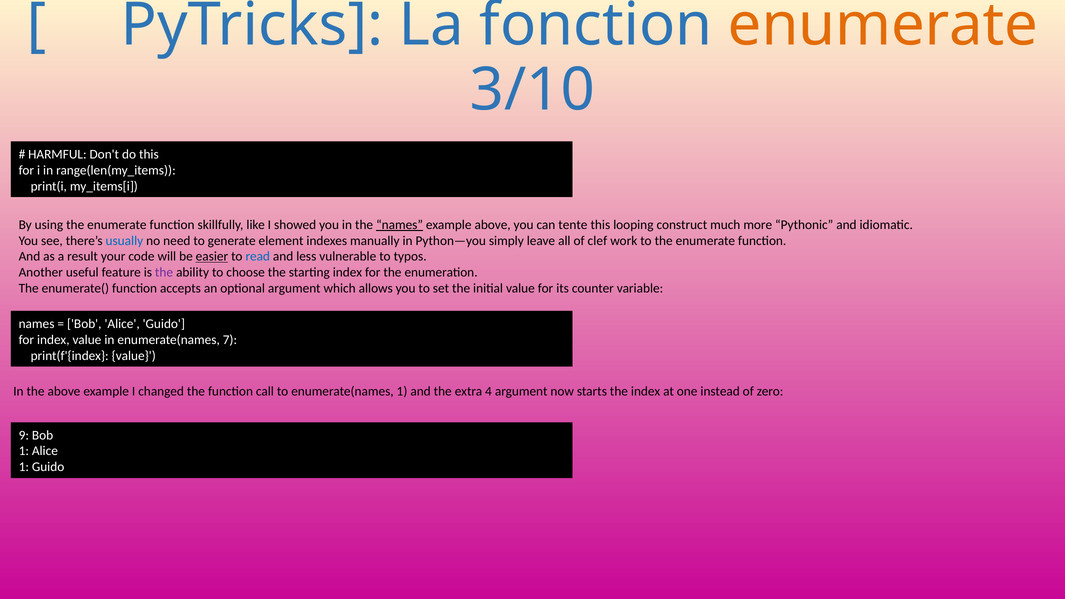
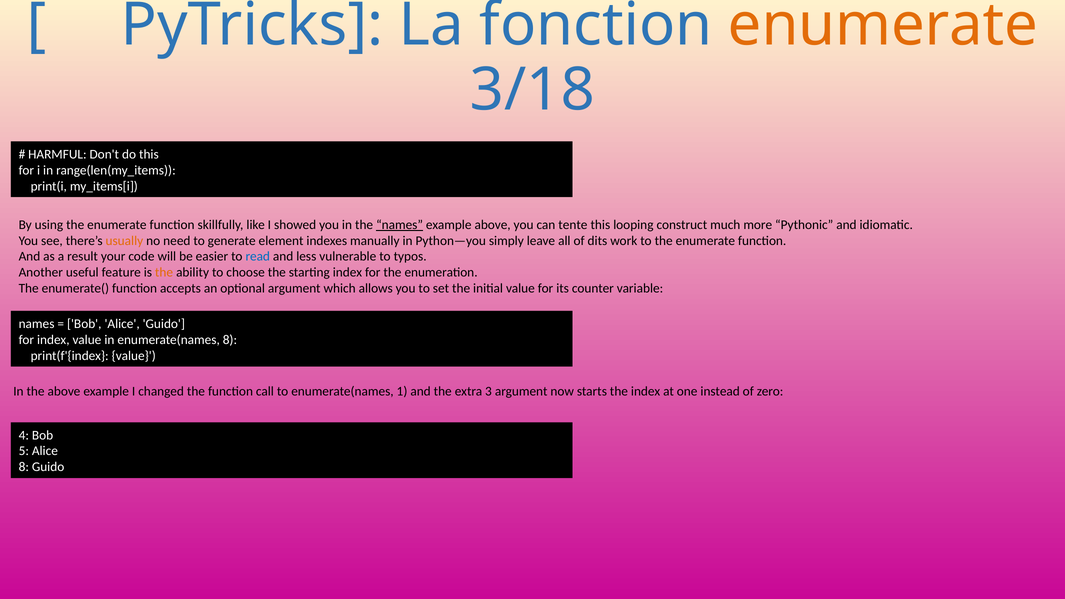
3/10: 3/10 -> 3/18 (532, 90)
usually colour: blue -> orange (124, 241)
clef: clef -> dits (597, 241)
easier underline: present -> none (212, 257)
the colour: purple -> orange (164, 273)
enumerate(names 7: 7 -> 8 (230, 340)
4: 4 -> 3 (488, 391)
9: 9 -> 4 (24, 435)
1: 1 -> 5 (24, 451)
1: 1 -> 8 (24, 467)
